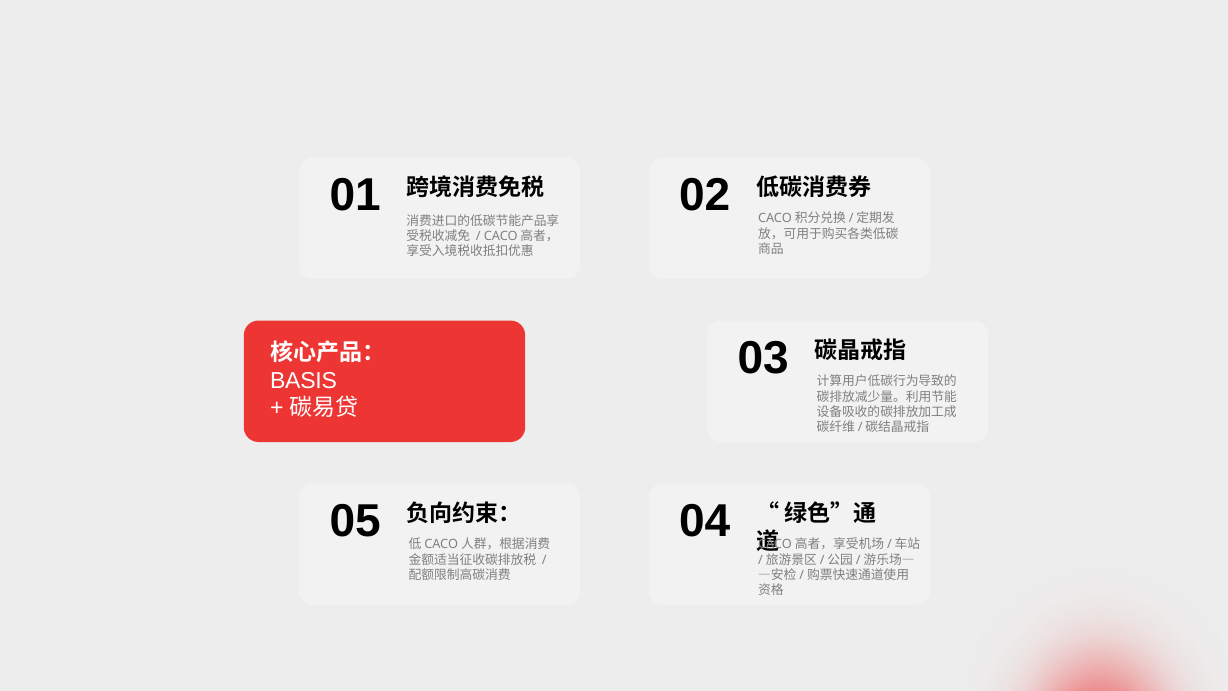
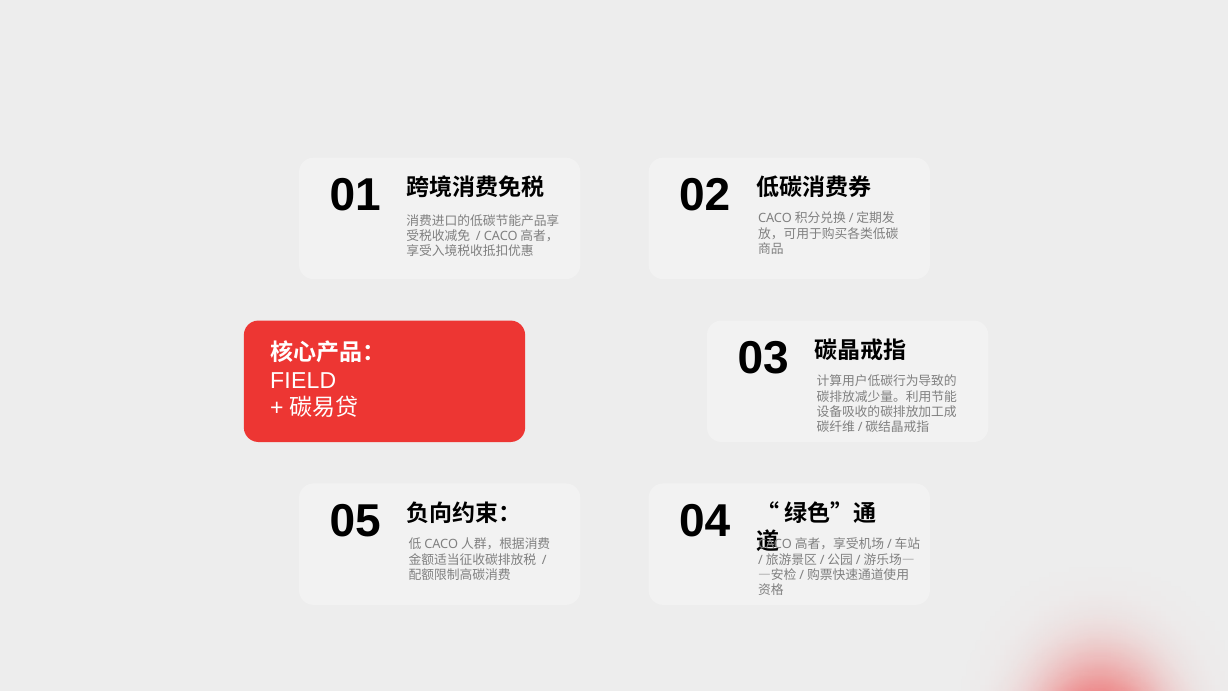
BASIS: BASIS -> FIELD (303, 380)
